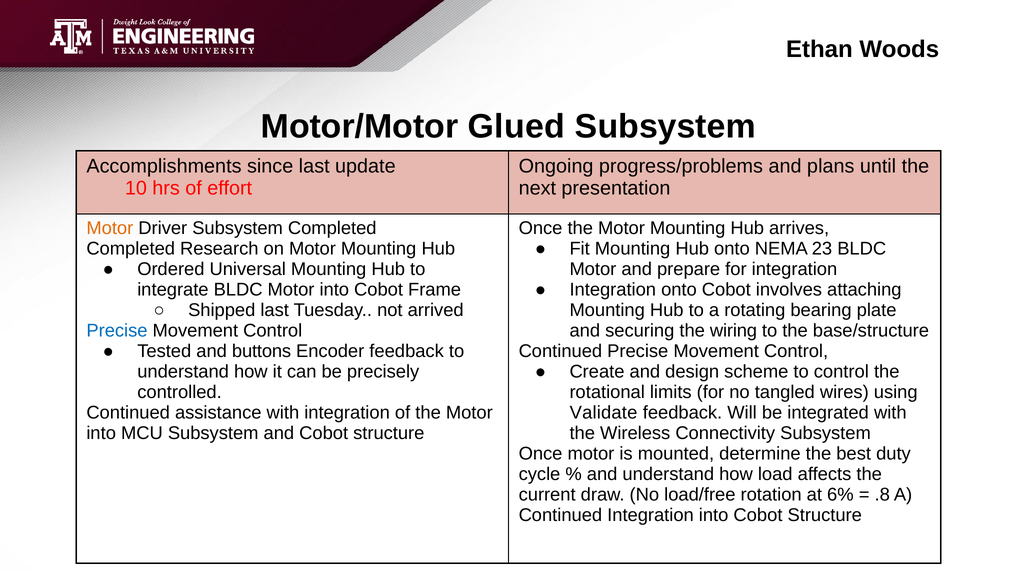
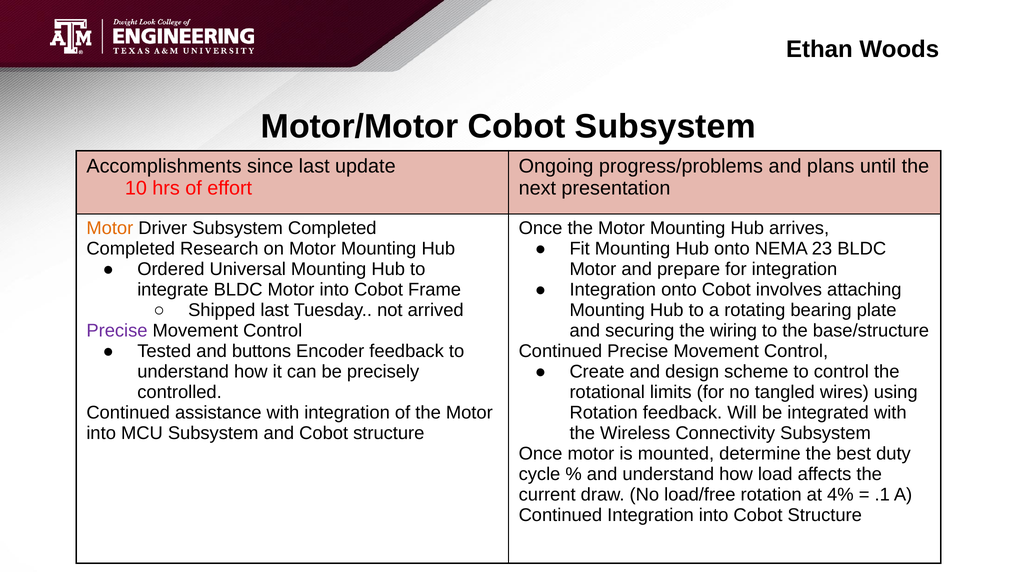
Motor/Motor Glued: Glued -> Cobot (517, 126)
Precise colour: blue -> purple (117, 331)
Validate: Validate -> Rotation (604, 413)
6%: 6% -> 4% (840, 495)
.8: .8 -> .1 (882, 495)
